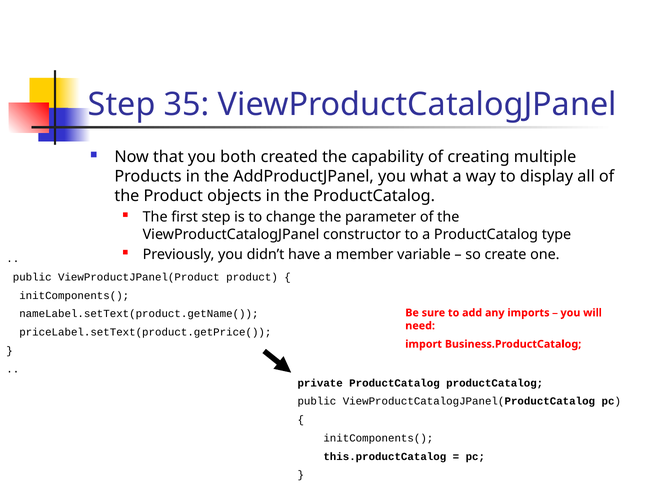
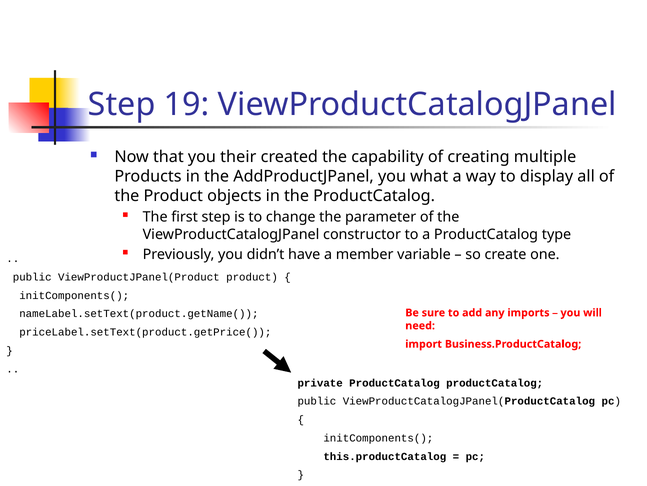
35: 35 -> 19 (187, 104)
both: both -> their (238, 157)
